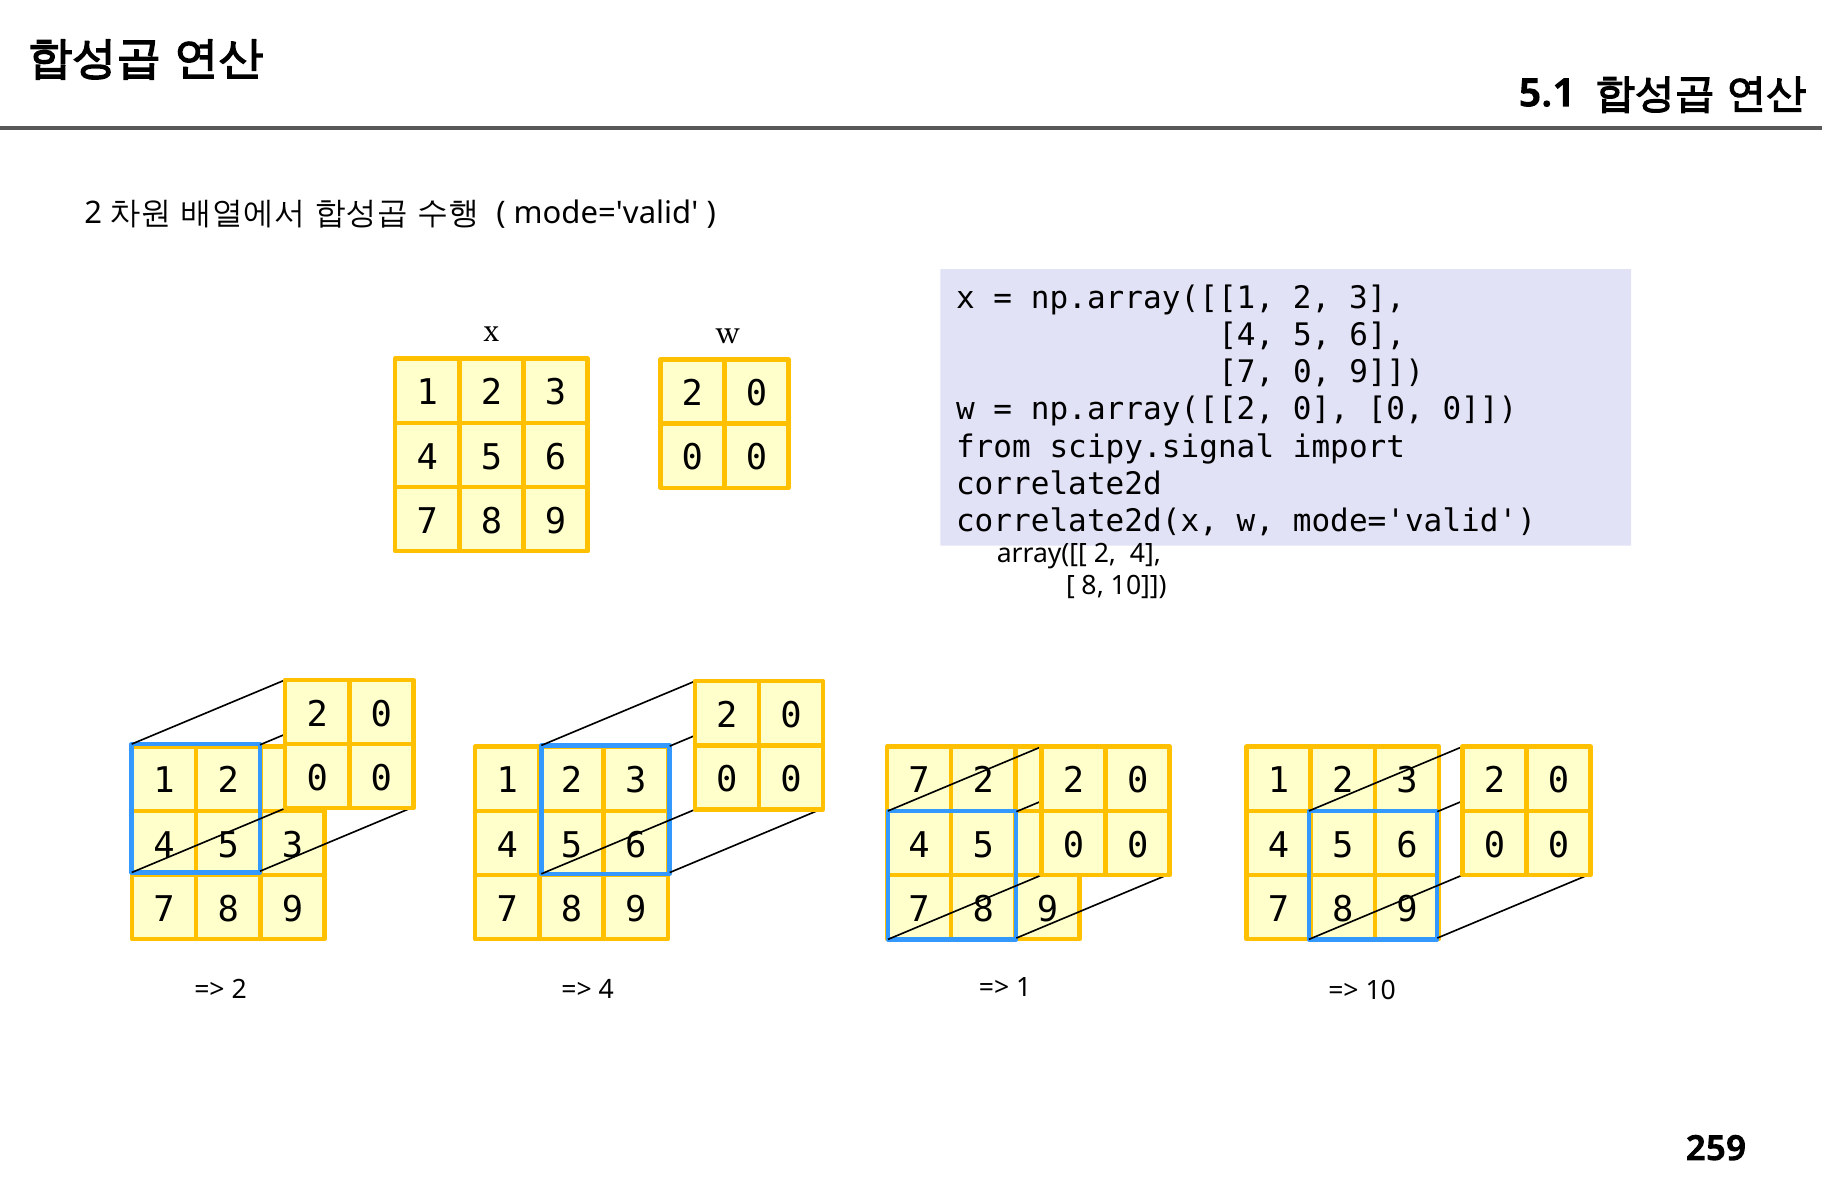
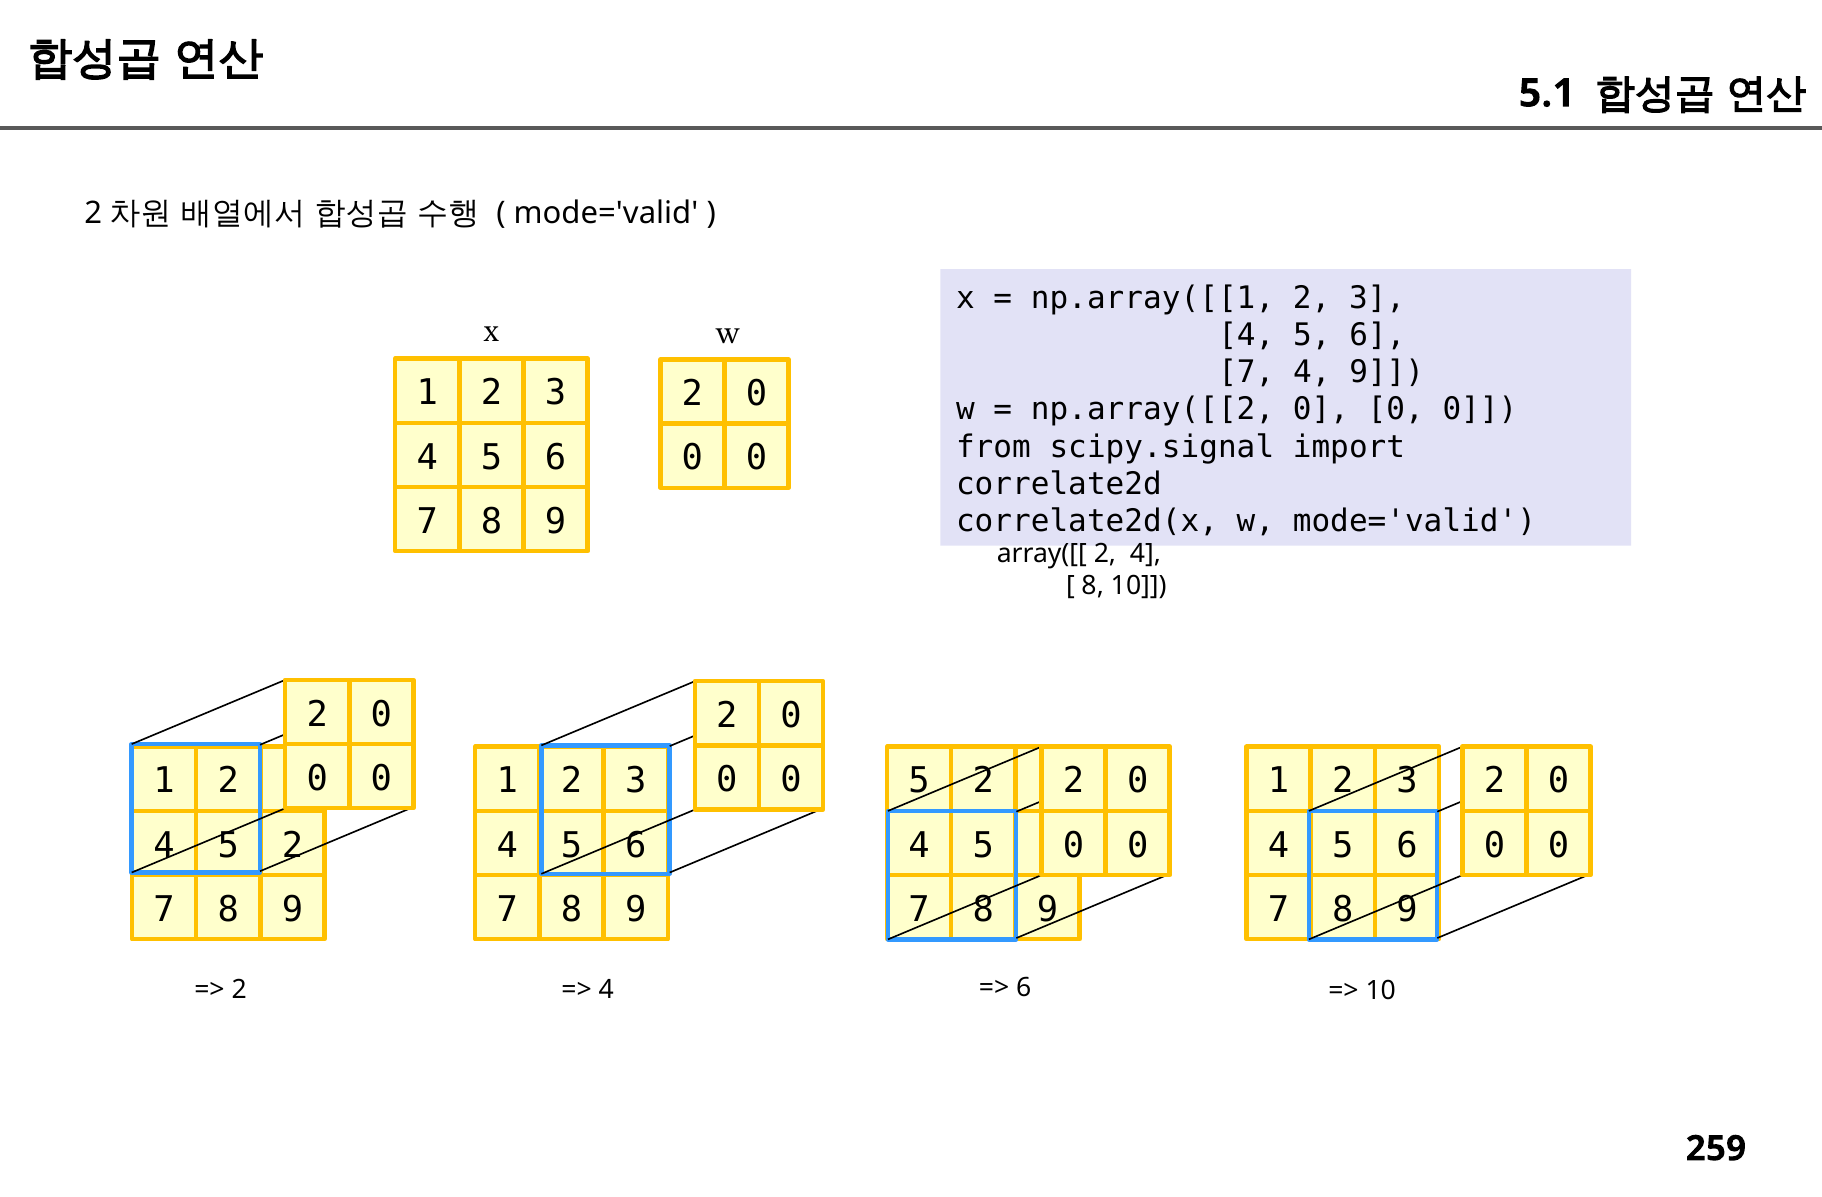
7 0: 0 -> 4 (1312, 372)
0 7: 7 -> 5 (919, 781)
4 5 3: 3 -> 2 (292, 845)
1: 1 -> 6 (1024, 988)
